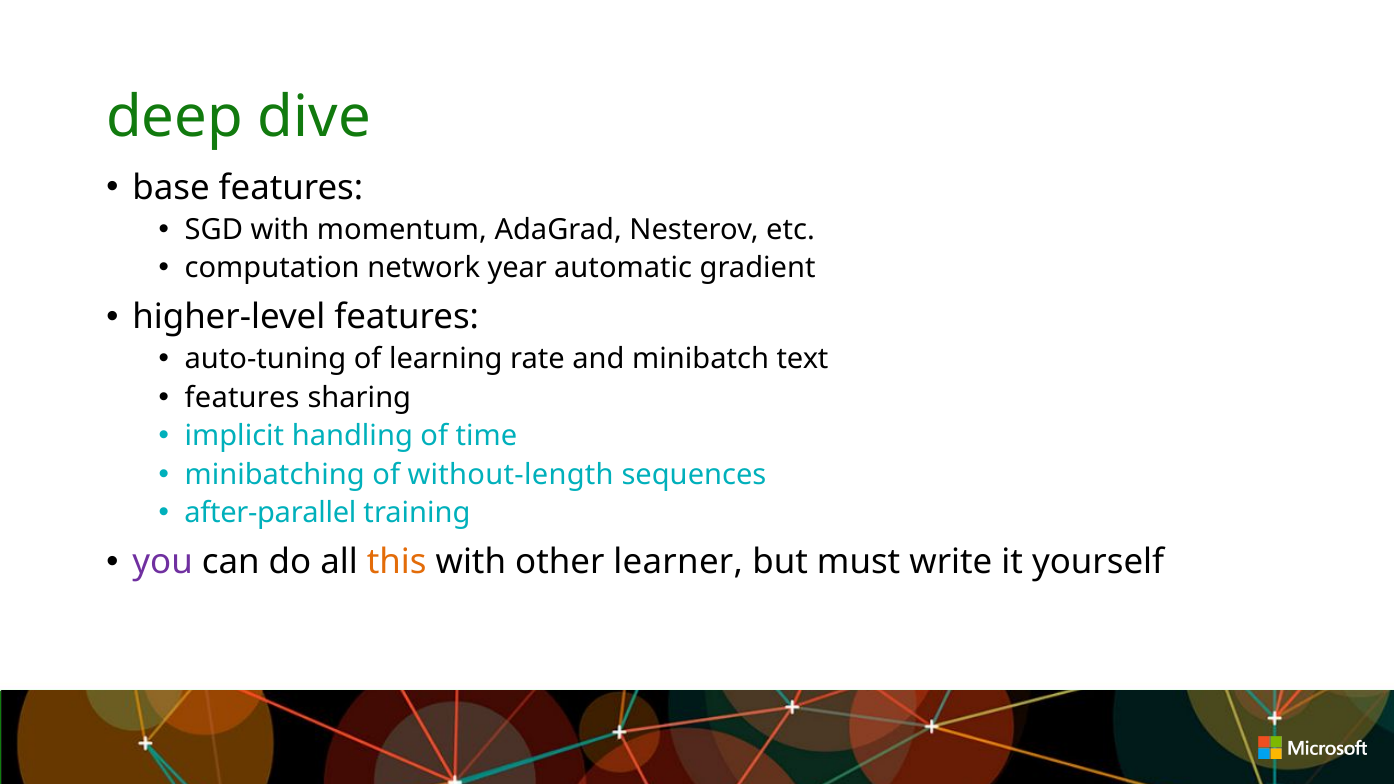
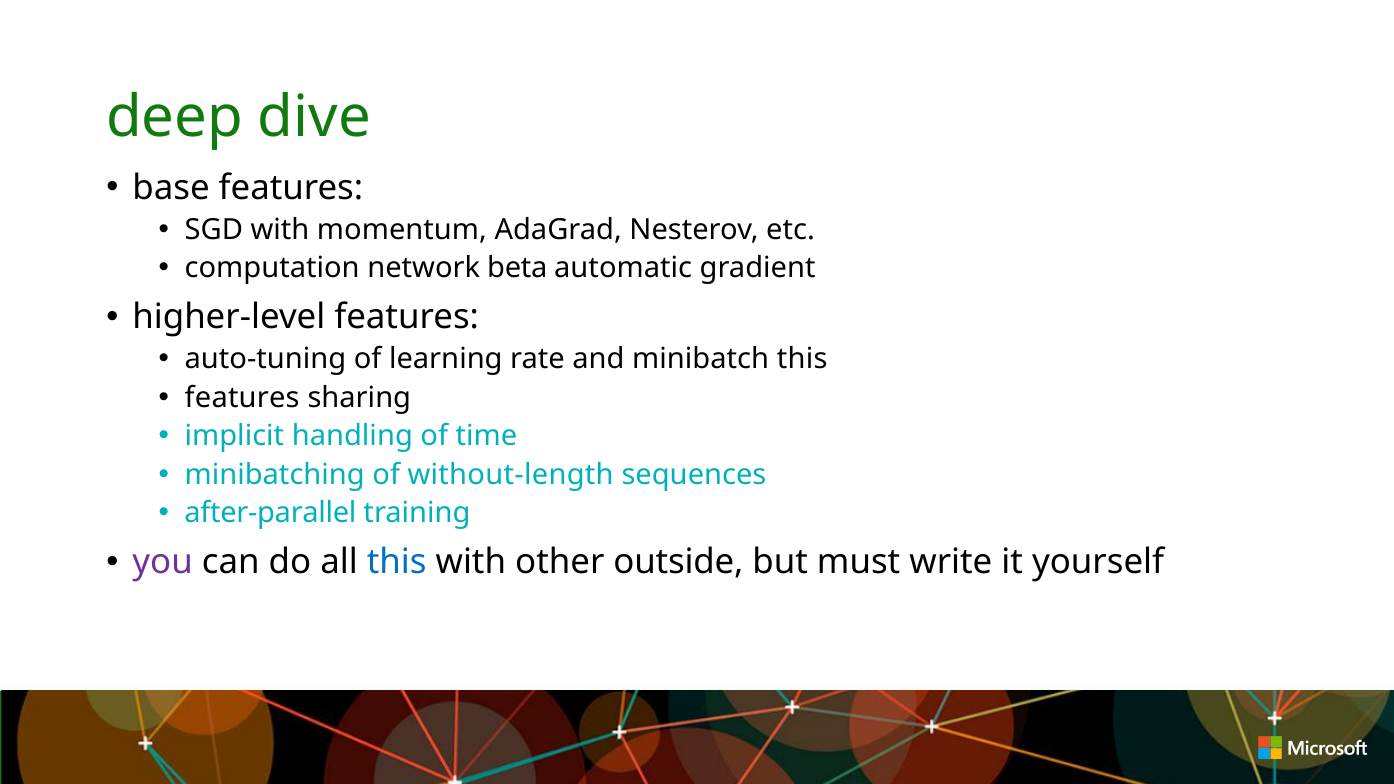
year: year -> beta (517, 268)
minibatch text: text -> this (802, 359)
this colour: orange -> blue (397, 562)
learner: learner -> outside (678, 562)
